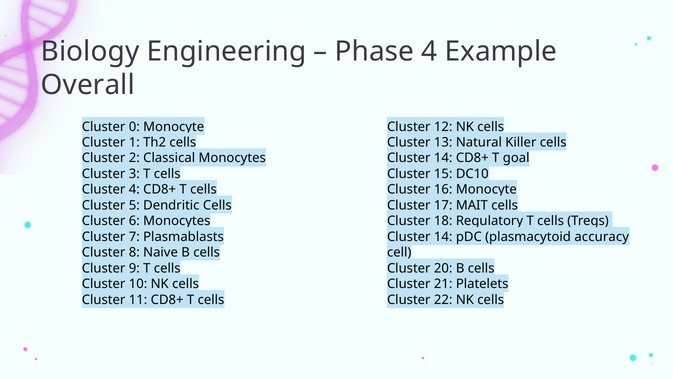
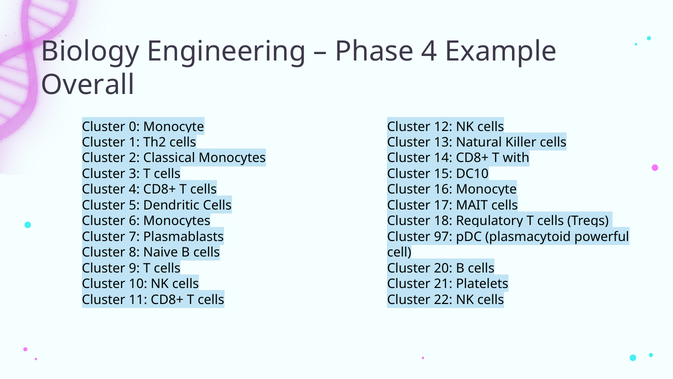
goal: goal -> with (516, 158)
14: 14 -> 97 (443, 237)
accuracy: accuracy -> powerful (602, 237)
